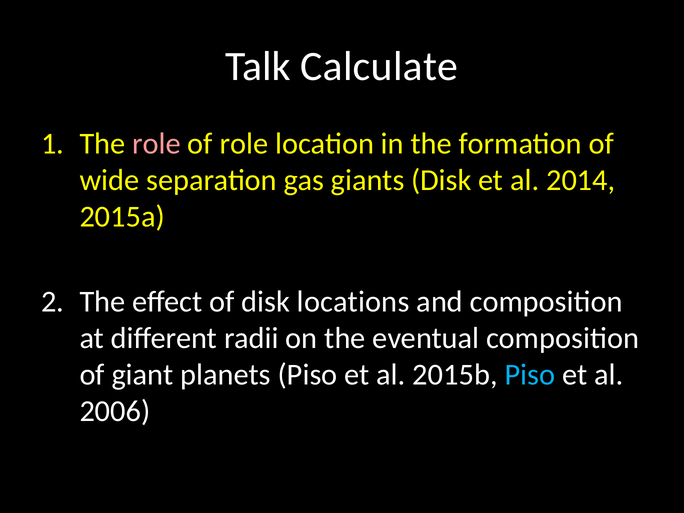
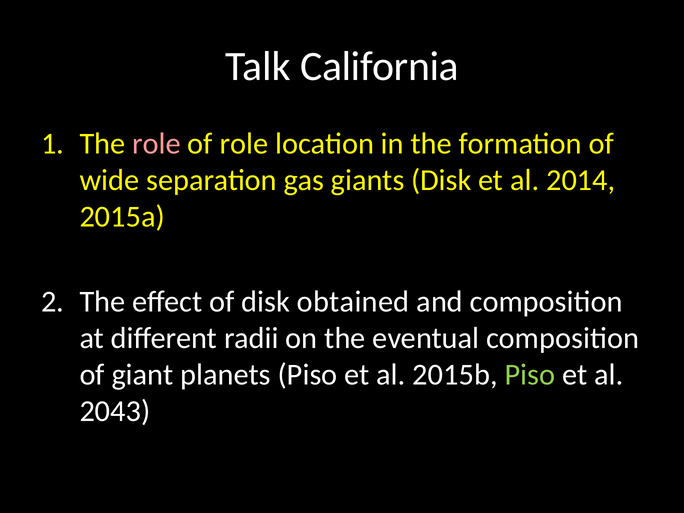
Calculate: Calculate -> California (380, 66)
locations: locations -> obtained (353, 302)
Piso colour: light blue -> light green (530, 375)
2006: 2006 -> 2043 (115, 411)
